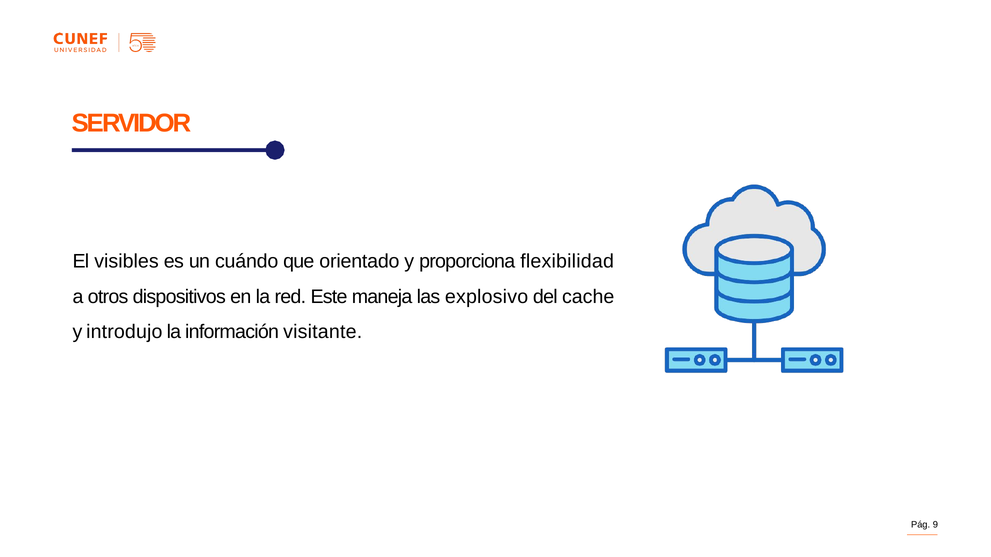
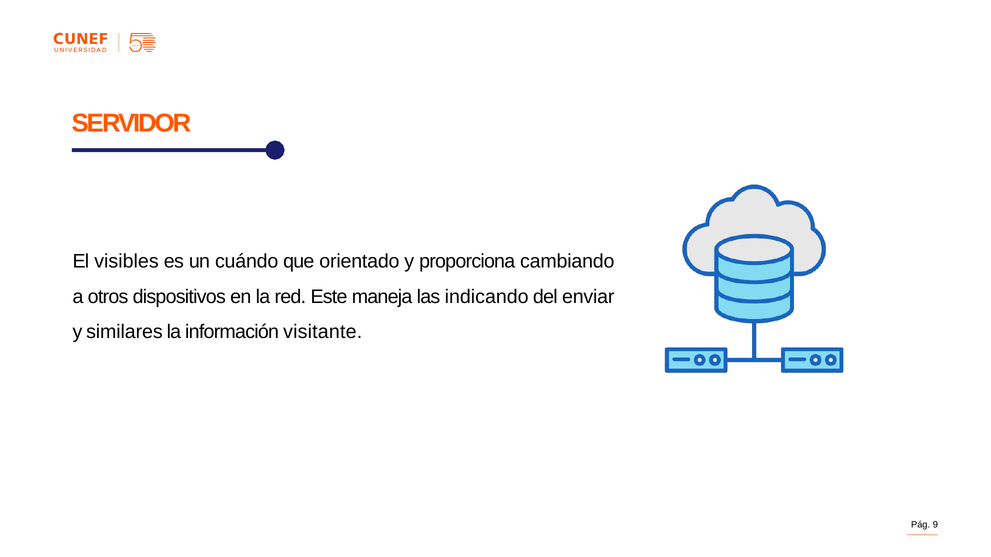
flexibilidad: flexibilidad -> cambiando (567, 262)
explosivo: explosivo -> indicando (487, 297)
cache: cache -> enviar (588, 297)
introdujo: introdujo -> similares (124, 332)
